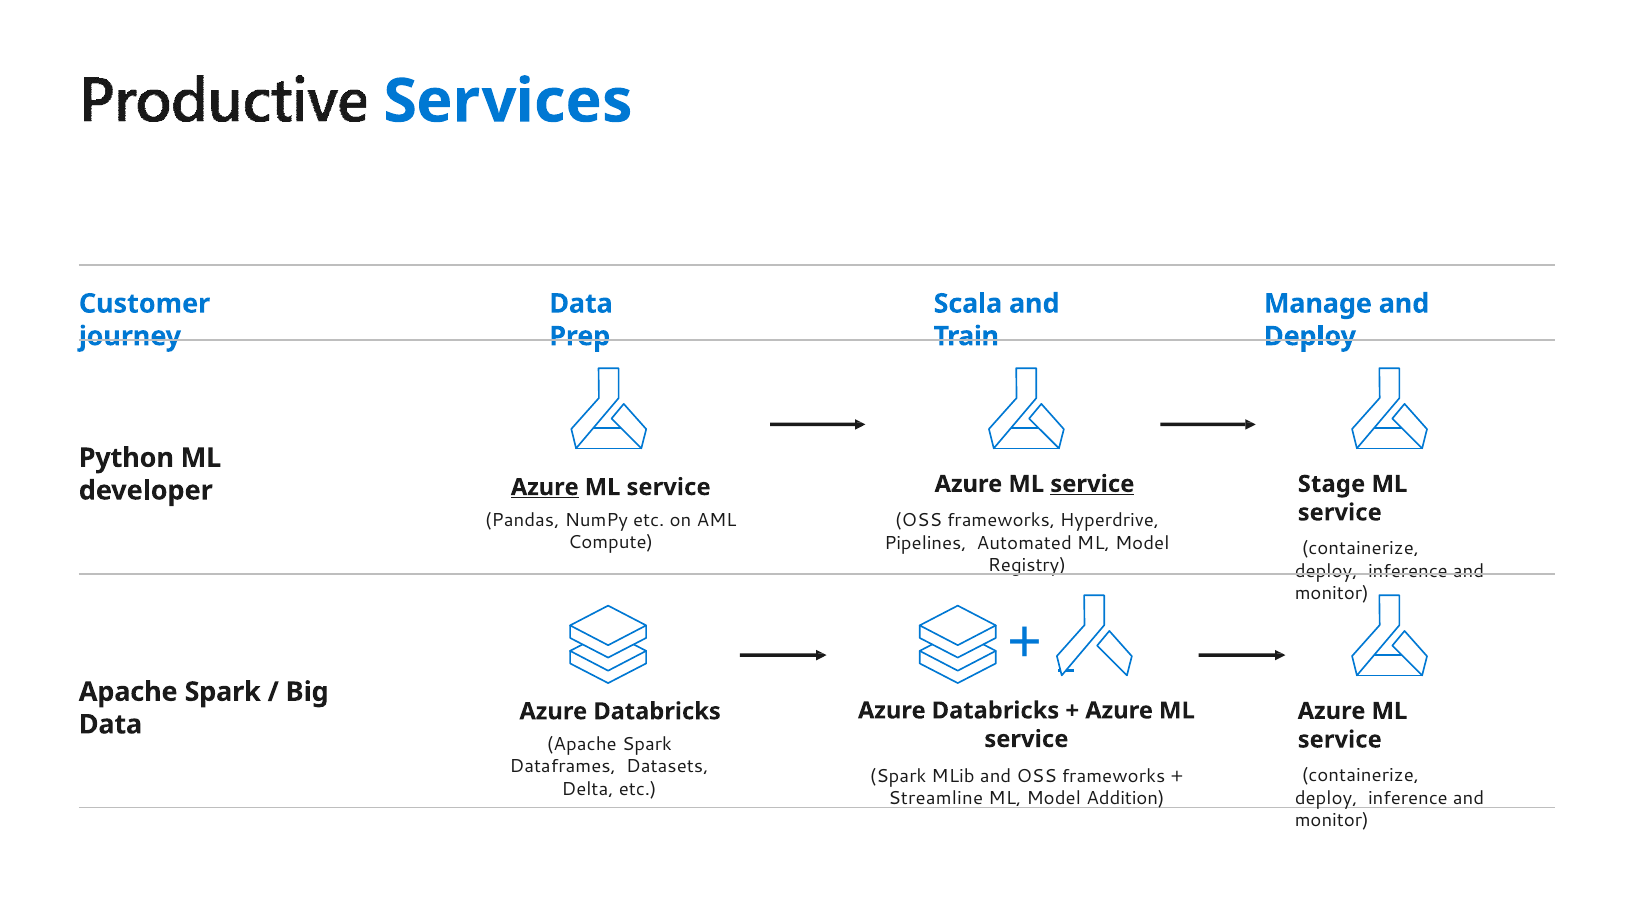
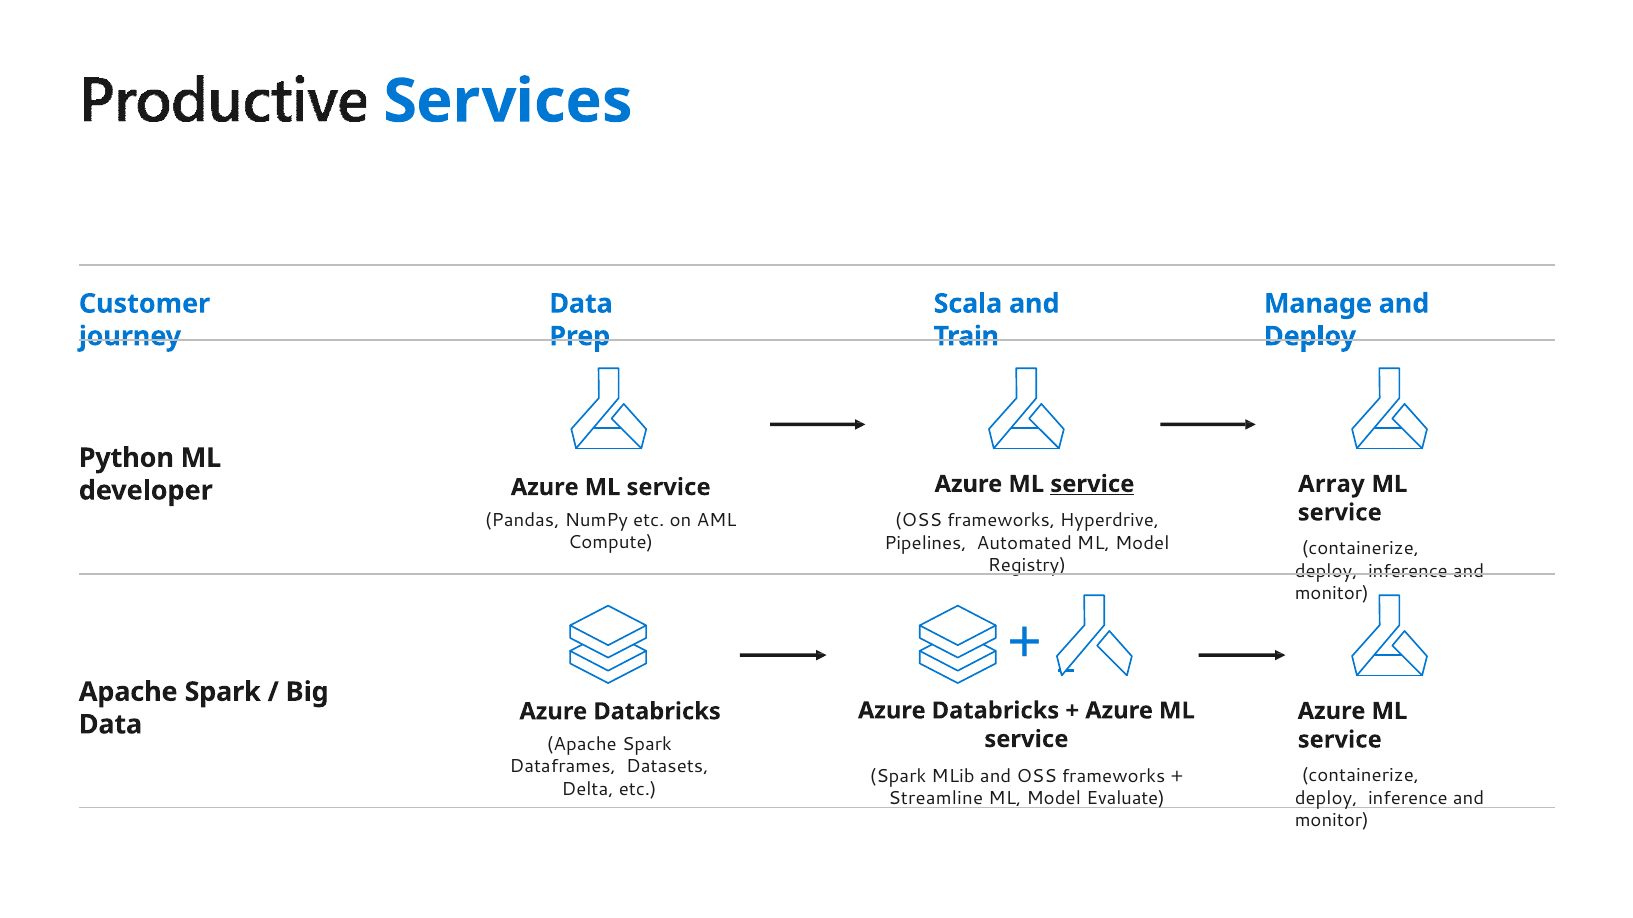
Stage: Stage -> Array (1331, 484)
Azure underline: present -> none (545, 488)
Addition: Addition -> Evaluate (1126, 799)
